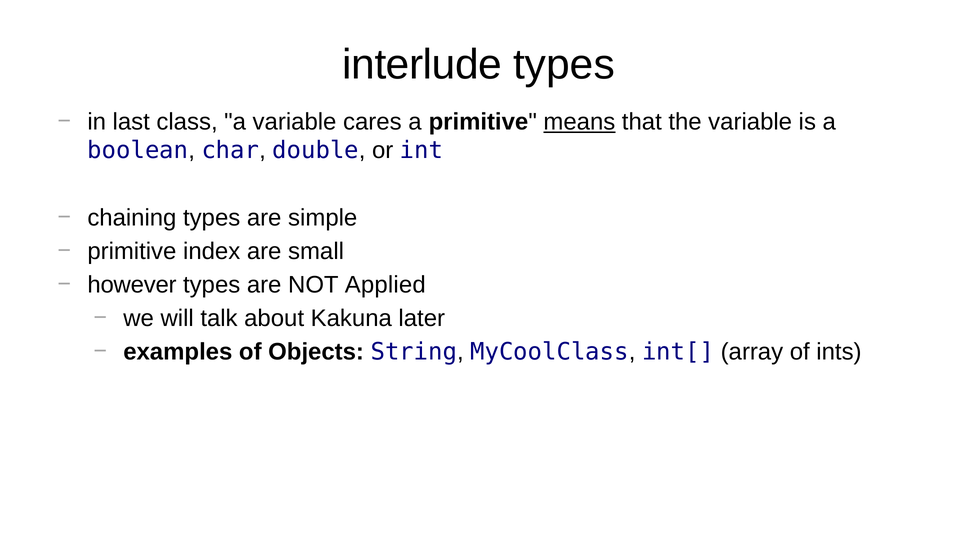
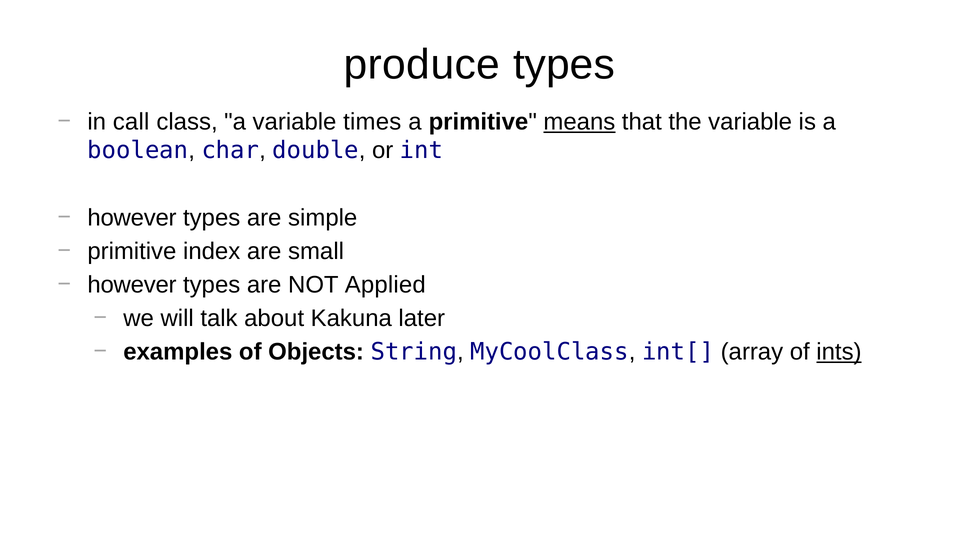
interlude: interlude -> produce (422, 65)
last: last -> call (131, 122)
cares: cares -> times (372, 122)
chaining: chaining -> however (132, 218)
ints underline: none -> present (839, 352)
